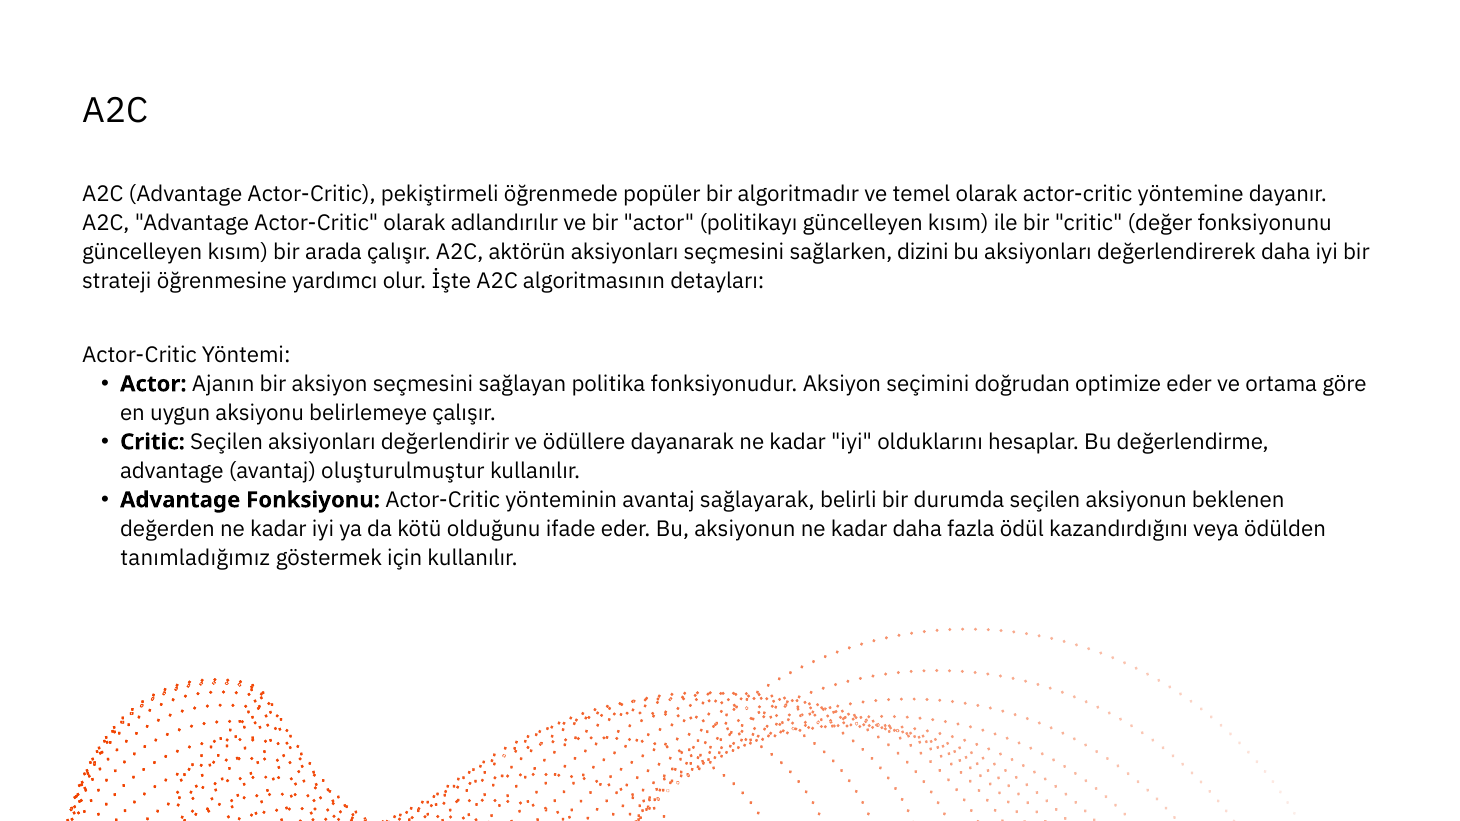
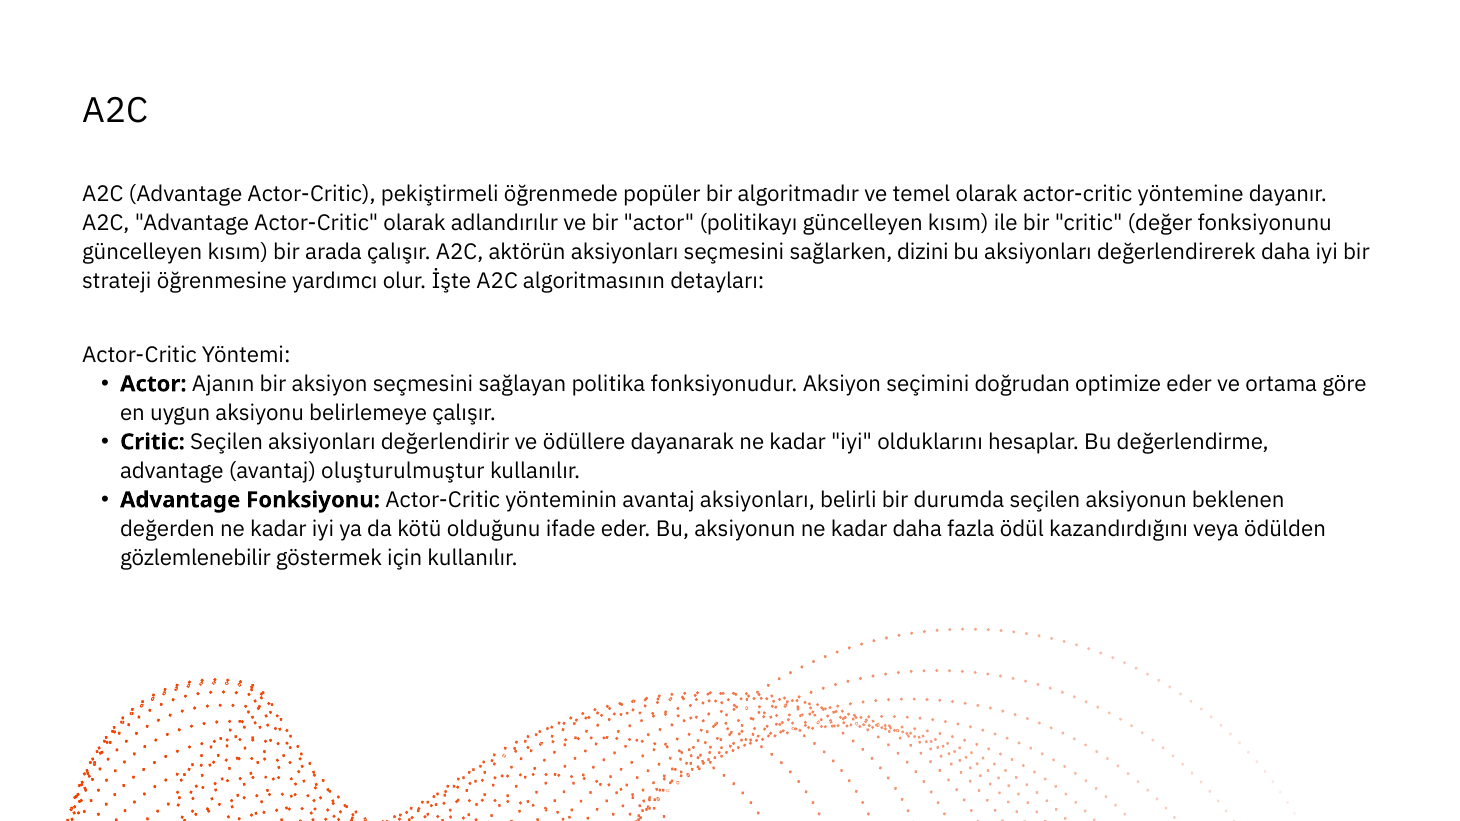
avantaj sağlayarak: sağlayarak -> aksiyonları (757, 500)
tanımladığımız: tanımladığımız -> gözlemlenebilir (195, 558)
